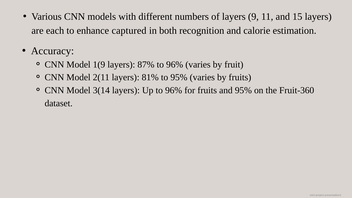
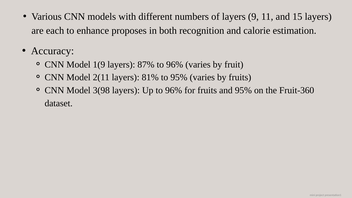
captured: captured -> proposes (129, 31)
3(14: 3(14 -> 3(98 (101, 90)
